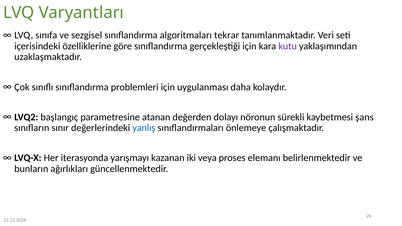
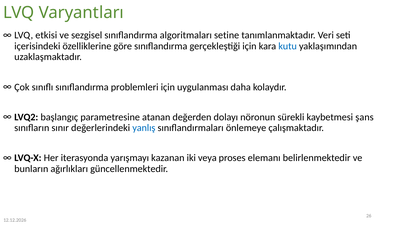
sınıfa: sınıfa -> etkisi (46, 35)
tekrar: tekrar -> setine (227, 35)
kutu colour: purple -> blue (288, 46)
